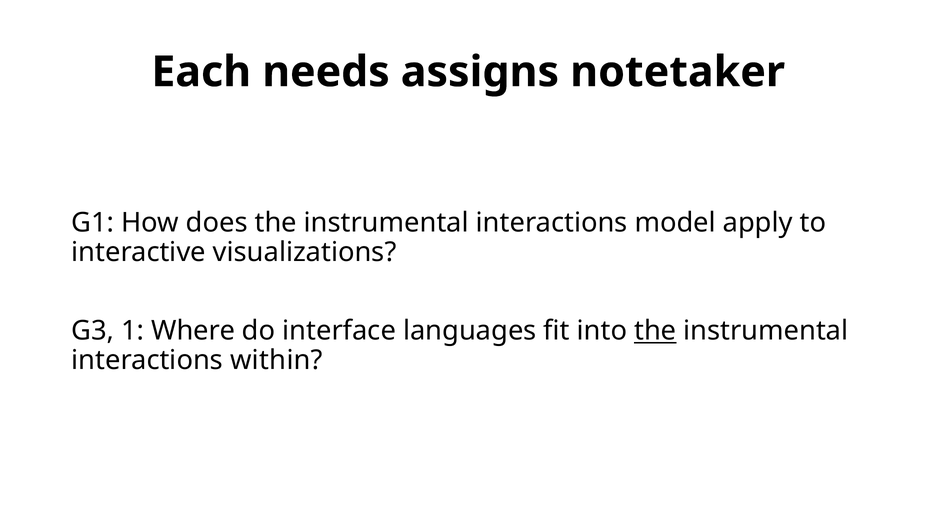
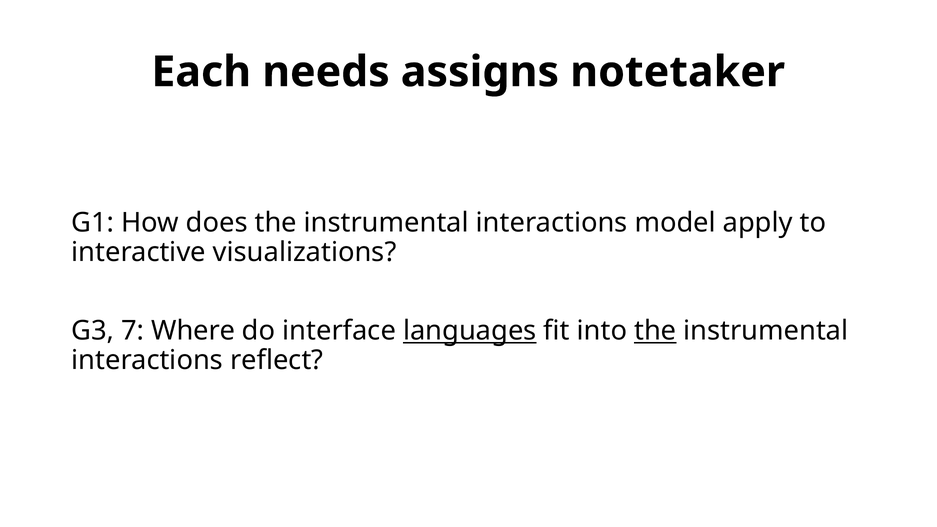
1: 1 -> 7 (133, 331)
languages underline: none -> present (470, 331)
within: within -> reflect (277, 360)
